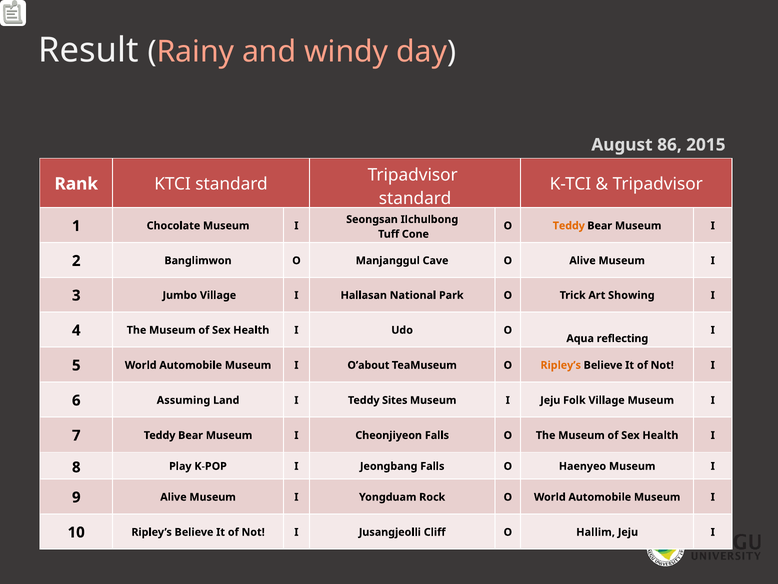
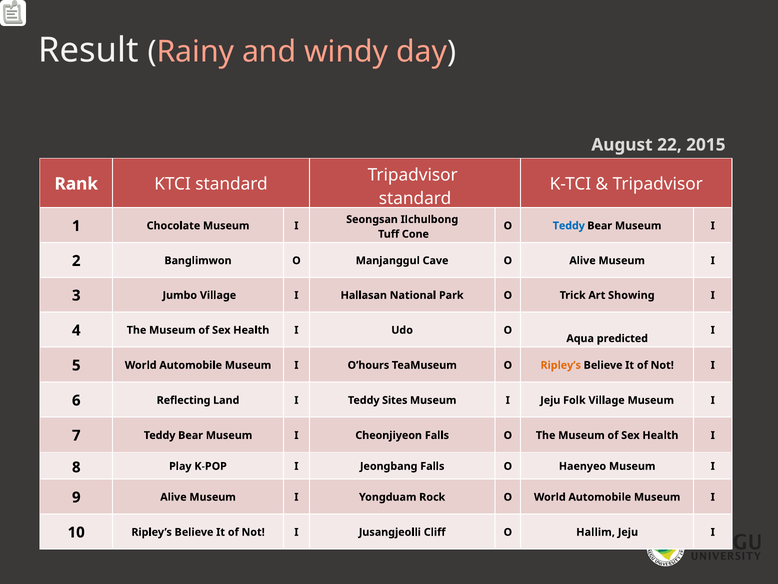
86: 86 -> 22 (669, 145)
Teddy colour: orange -> blue (569, 226)
reflecting: reflecting -> predicted (622, 338)
O’about: O’about -> O’hours (368, 365)
Assuming: Assuming -> Reflecting (184, 400)
